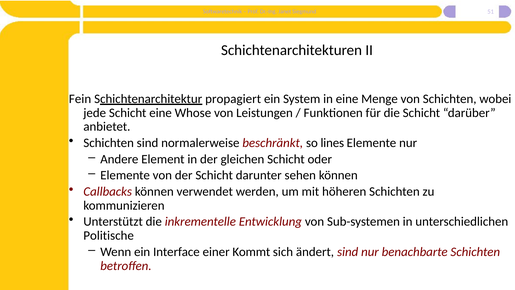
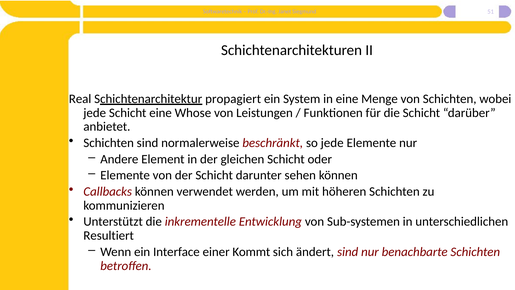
Fein: Fein -> Real (80, 99)
so lines: lines -> jede (332, 143)
Politische: Politische -> Resultiert (109, 235)
